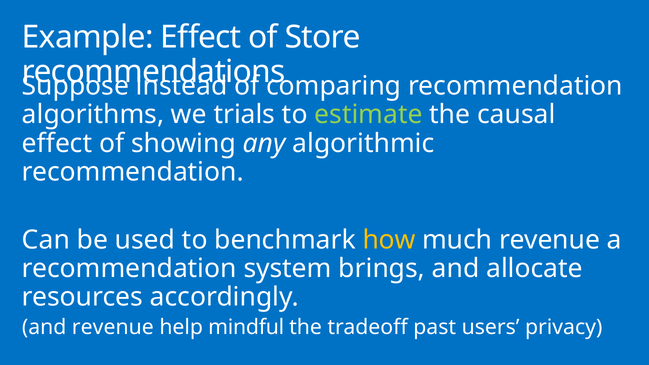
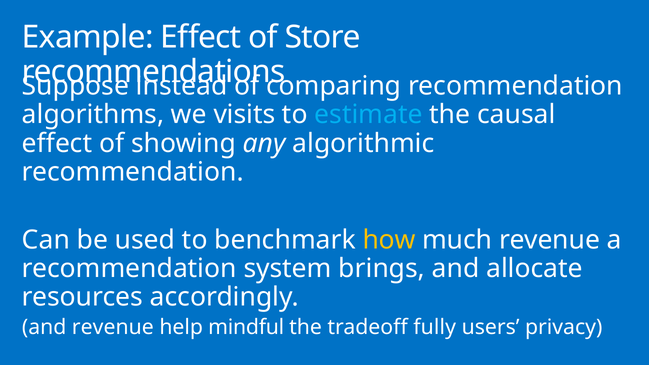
trials: trials -> visits (244, 115)
estimate colour: light green -> light blue (368, 115)
past: past -> fully (435, 327)
